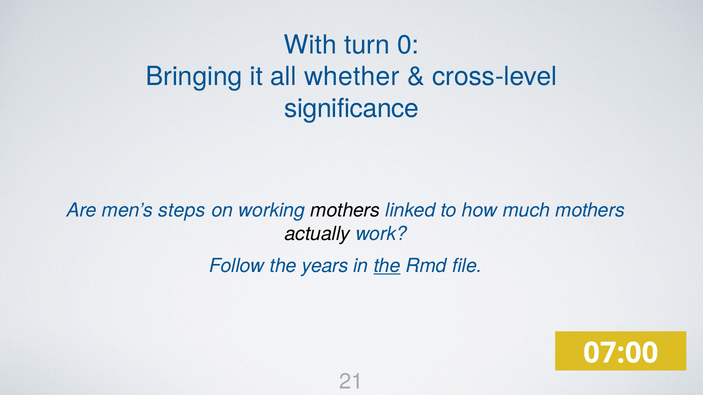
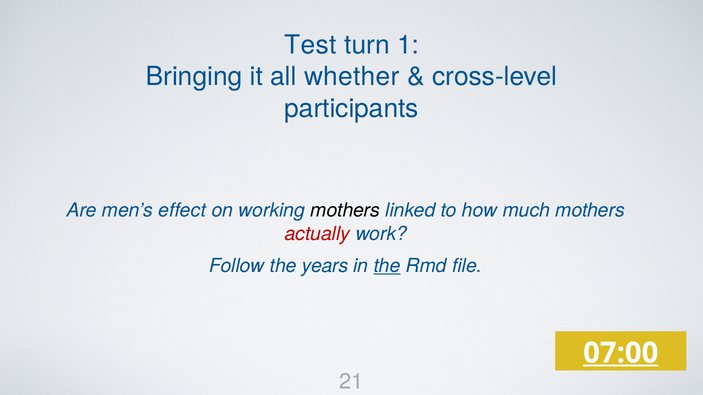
With: With -> Test (310, 45)
0: 0 -> 1 (408, 45)
significance: significance -> participants (351, 109)
steps: steps -> effect (182, 211)
actually colour: black -> red (317, 234)
07:00 underline: none -> present (621, 353)
